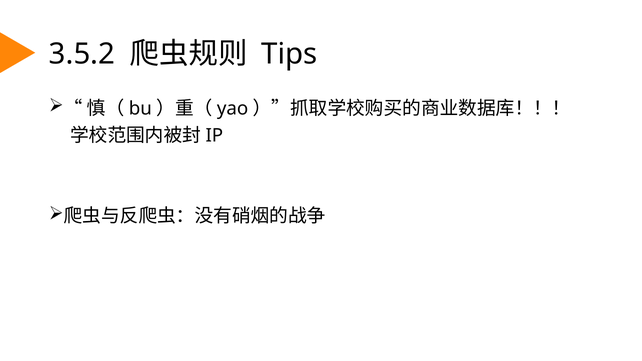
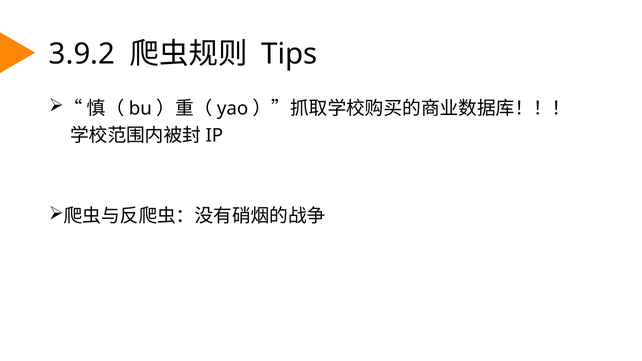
3.5.2: 3.5.2 -> 3.9.2 (82, 54)
